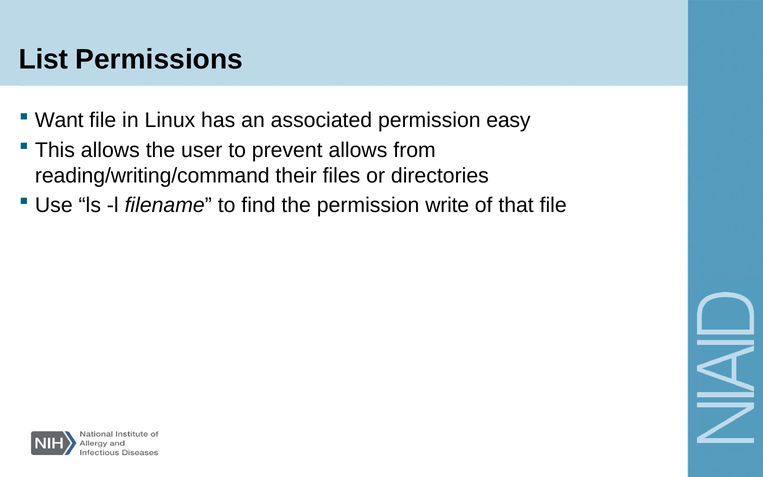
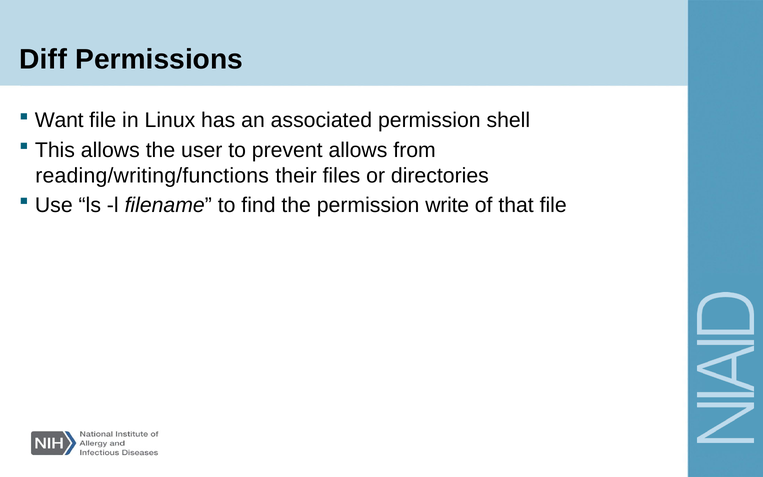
List: List -> Diff (43, 59)
easy: easy -> shell (508, 120)
reading/writing/command: reading/writing/command -> reading/writing/functions (152, 176)
